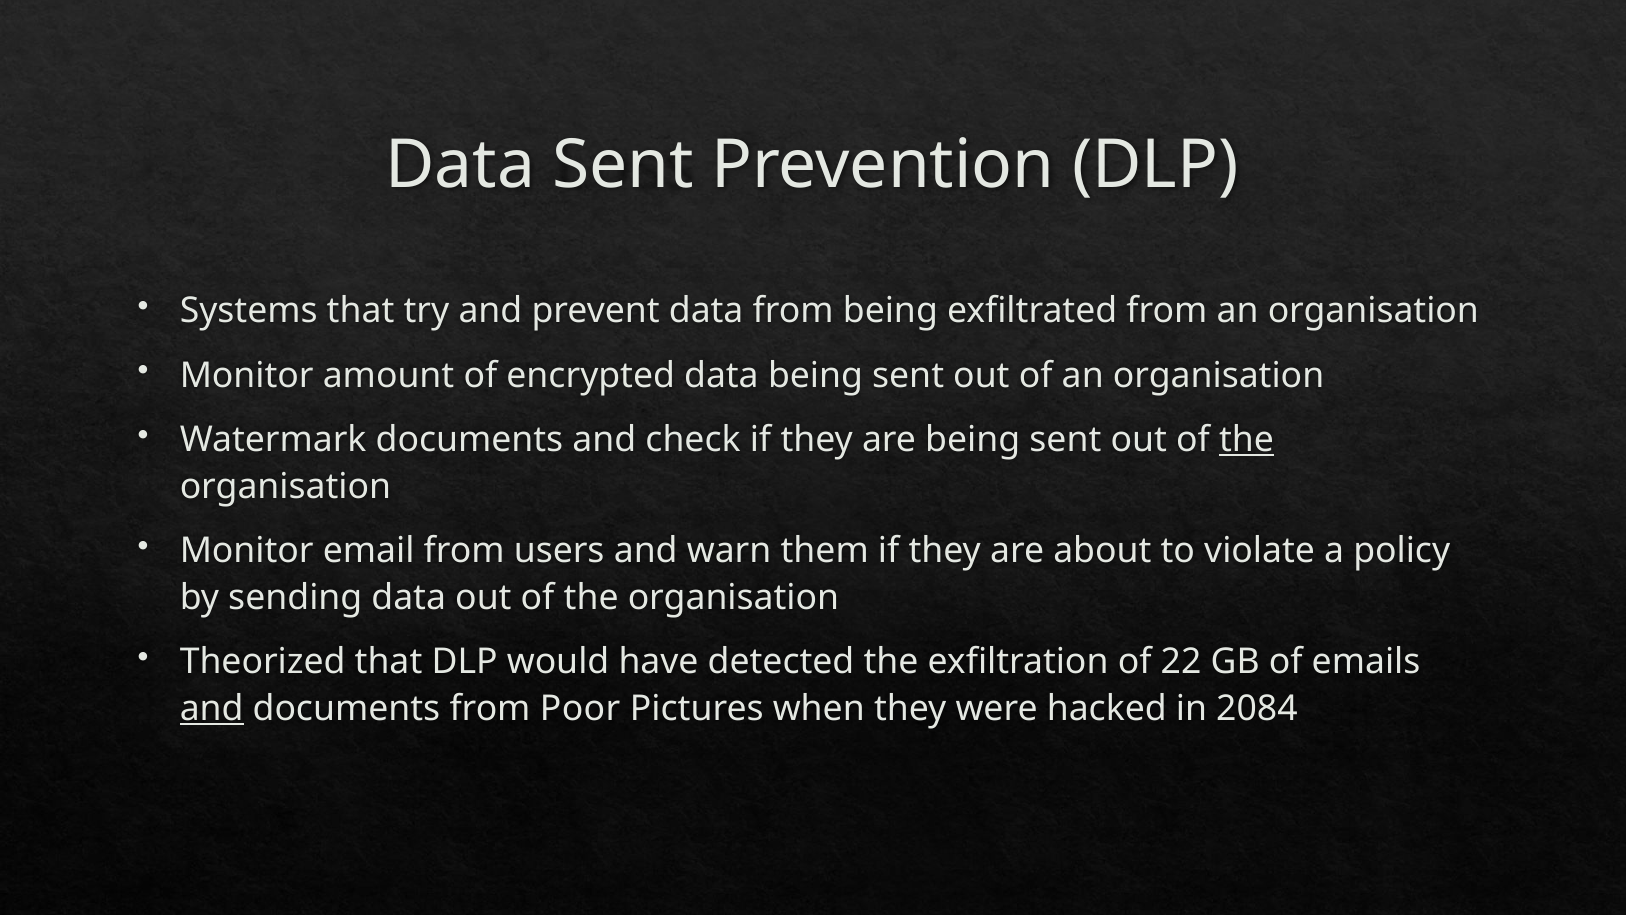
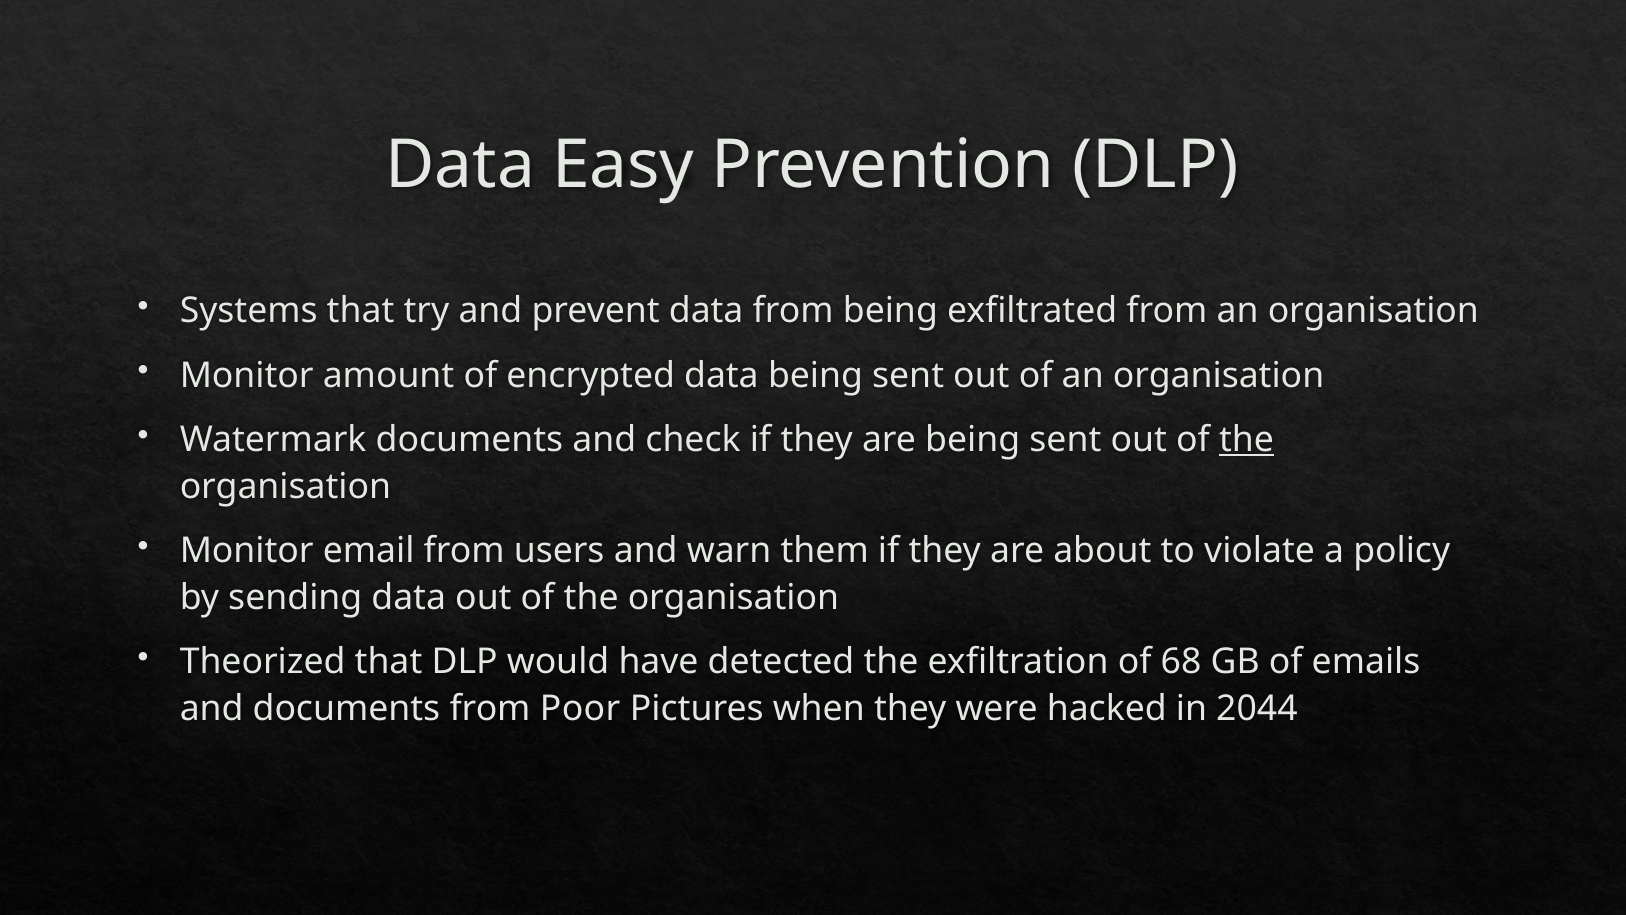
Data Sent: Sent -> Easy (623, 165)
22: 22 -> 68 (1181, 662)
and underline: present -> none (212, 709)
2084: 2084 -> 2044 (1257, 709)
